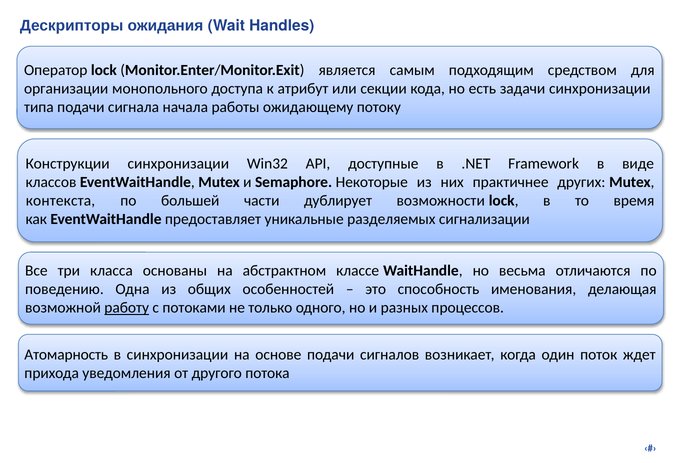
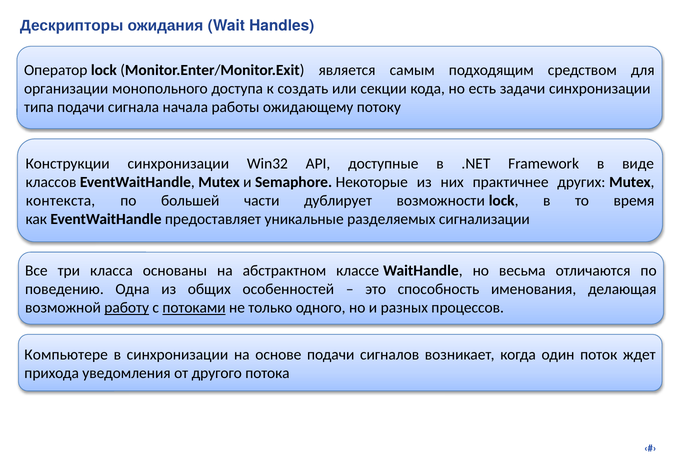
атрибут: атрибут -> создать (303, 88)
потоками underline: none -> present (194, 308)
Атомарность: Атомарность -> Компьютере (66, 354)
